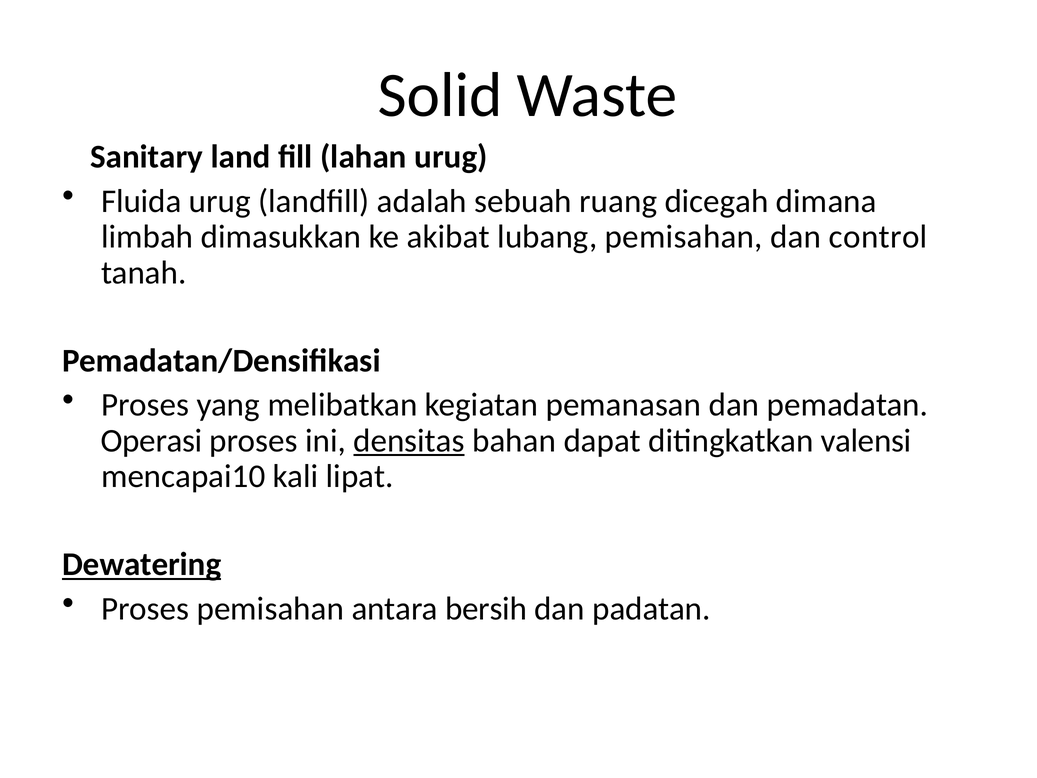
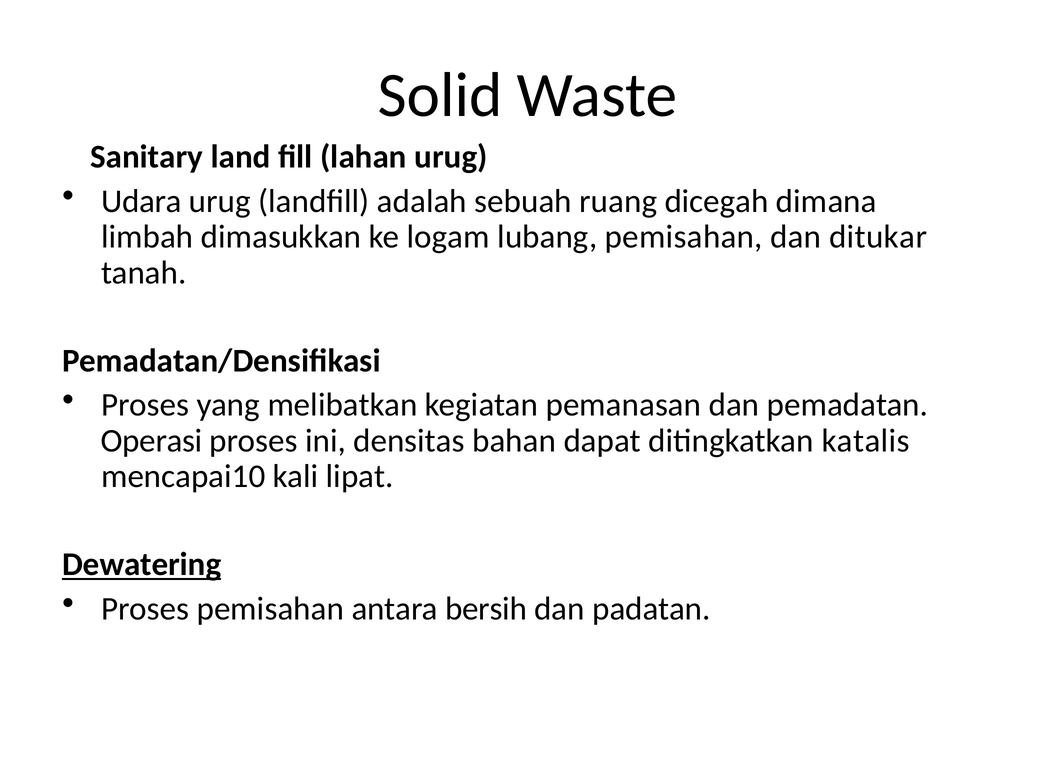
Fluida: Fluida -> Udara (141, 201)
akibat: akibat -> logam (448, 237)
control: control -> ditukar (878, 237)
densitas underline: present -> none (409, 440)
valensi: valensi -> katalis (866, 440)
